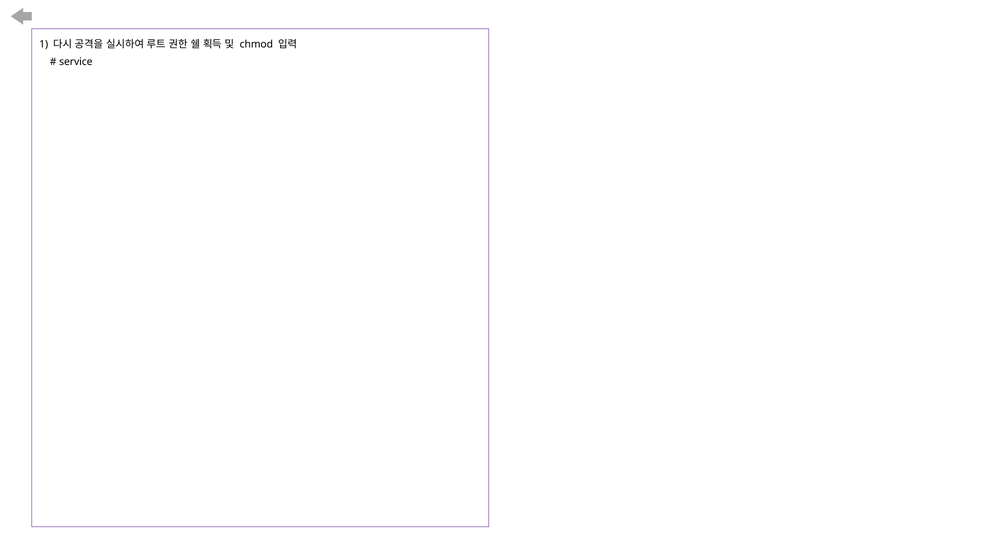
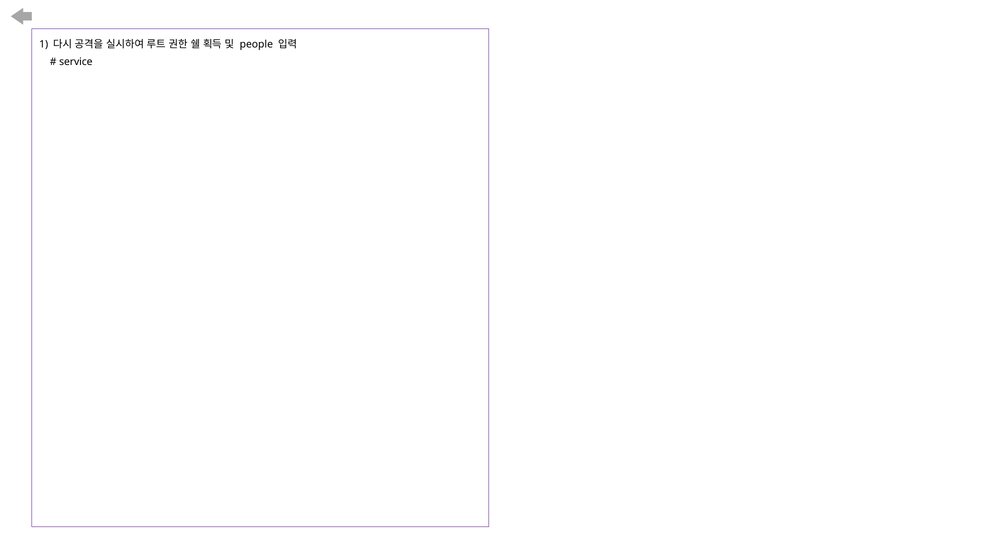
chmod: chmod -> people (256, 45)
